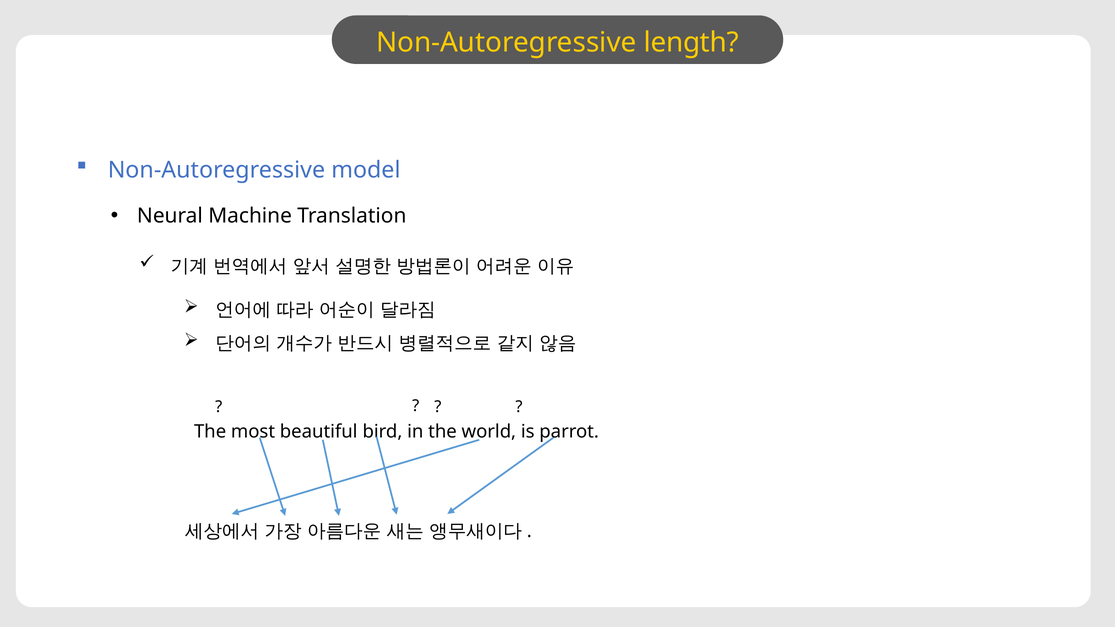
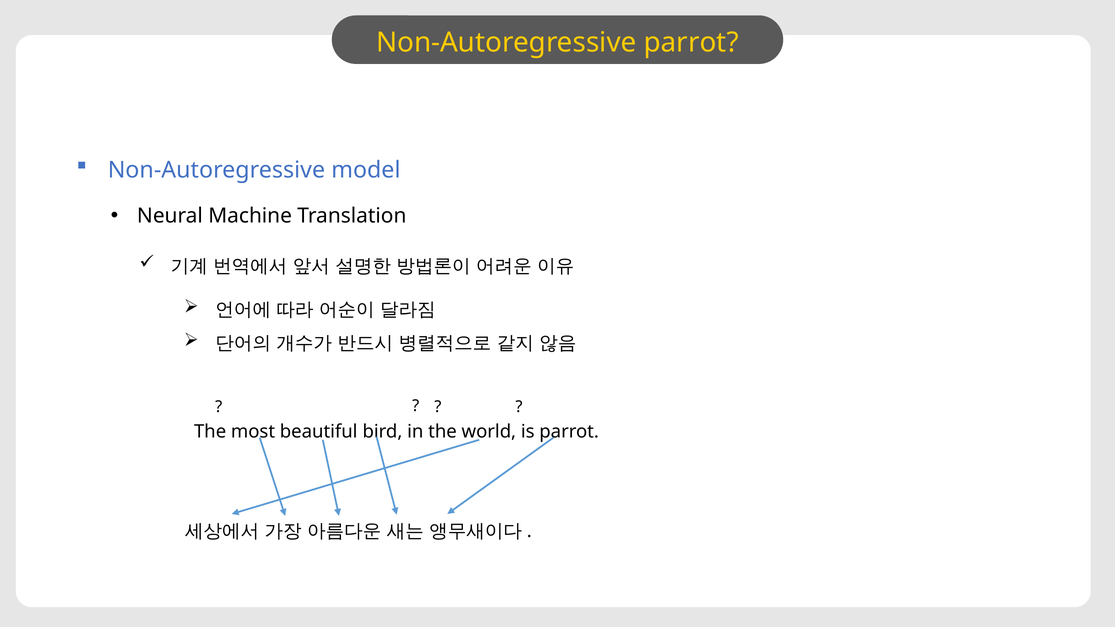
Non-Autoregressive length: length -> parrot (691, 43)
